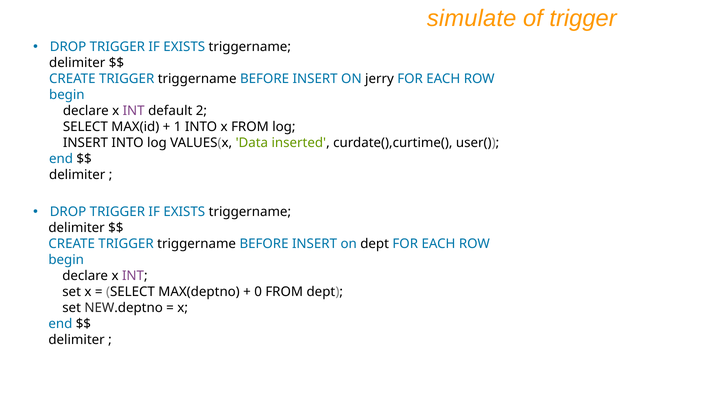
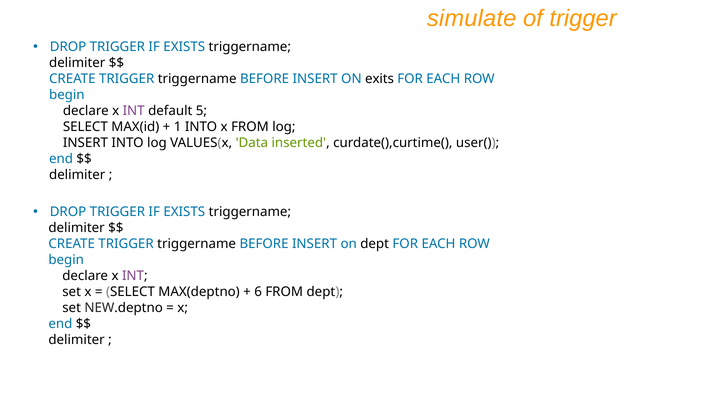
jerry: jerry -> exits (380, 79)
2: 2 -> 5 (201, 111)
0: 0 -> 6 (258, 292)
